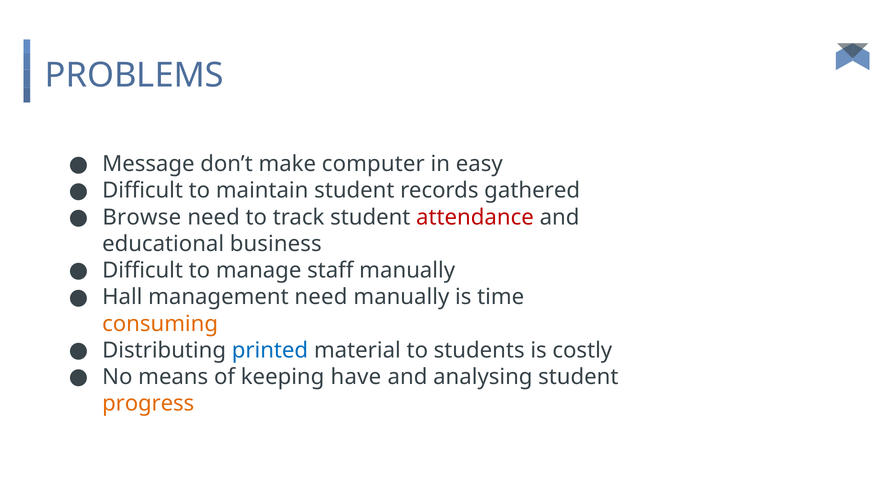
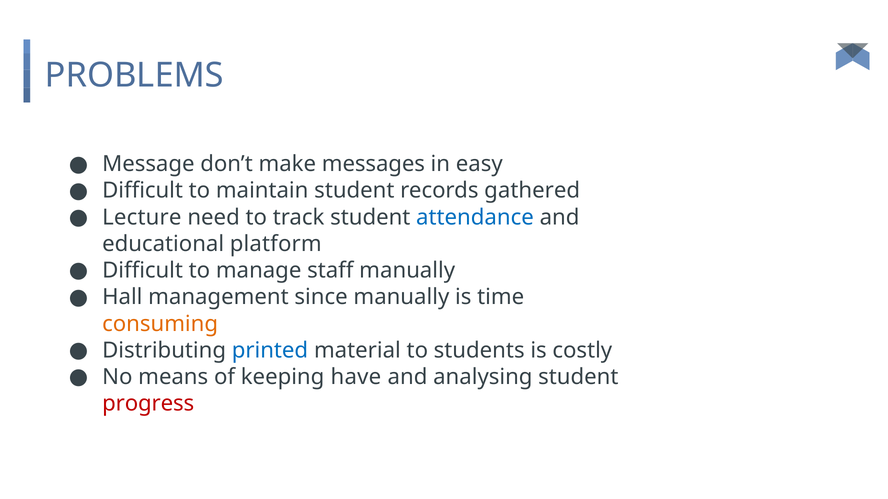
computer: computer -> messages (373, 164)
Browse: Browse -> Lecture (142, 217)
attendance colour: red -> blue (475, 217)
business: business -> platform (276, 244)
management need: need -> since (321, 297)
progress colour: orange -> red (148, 404)
